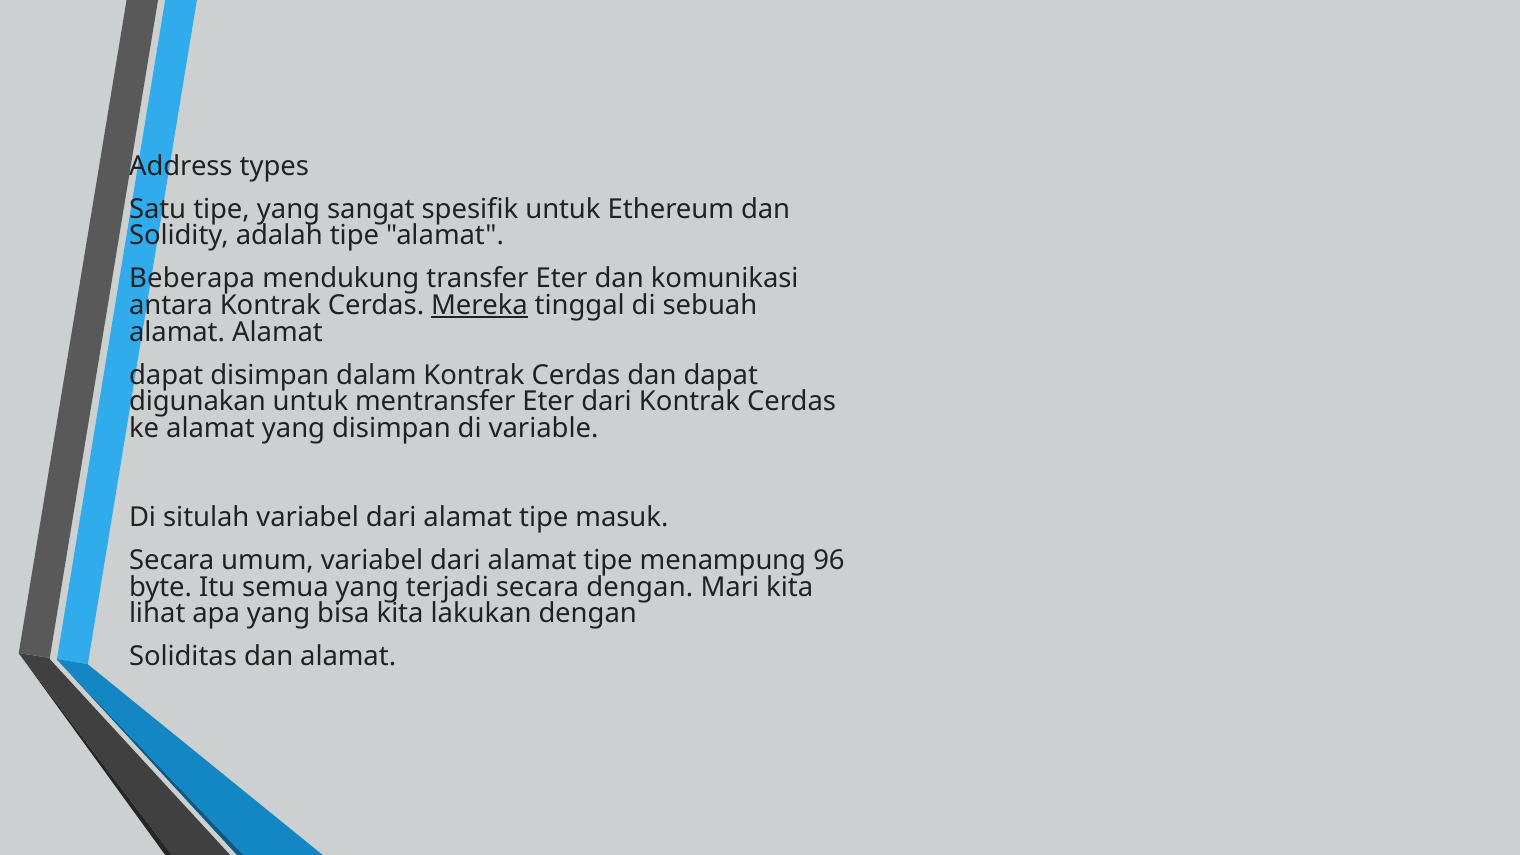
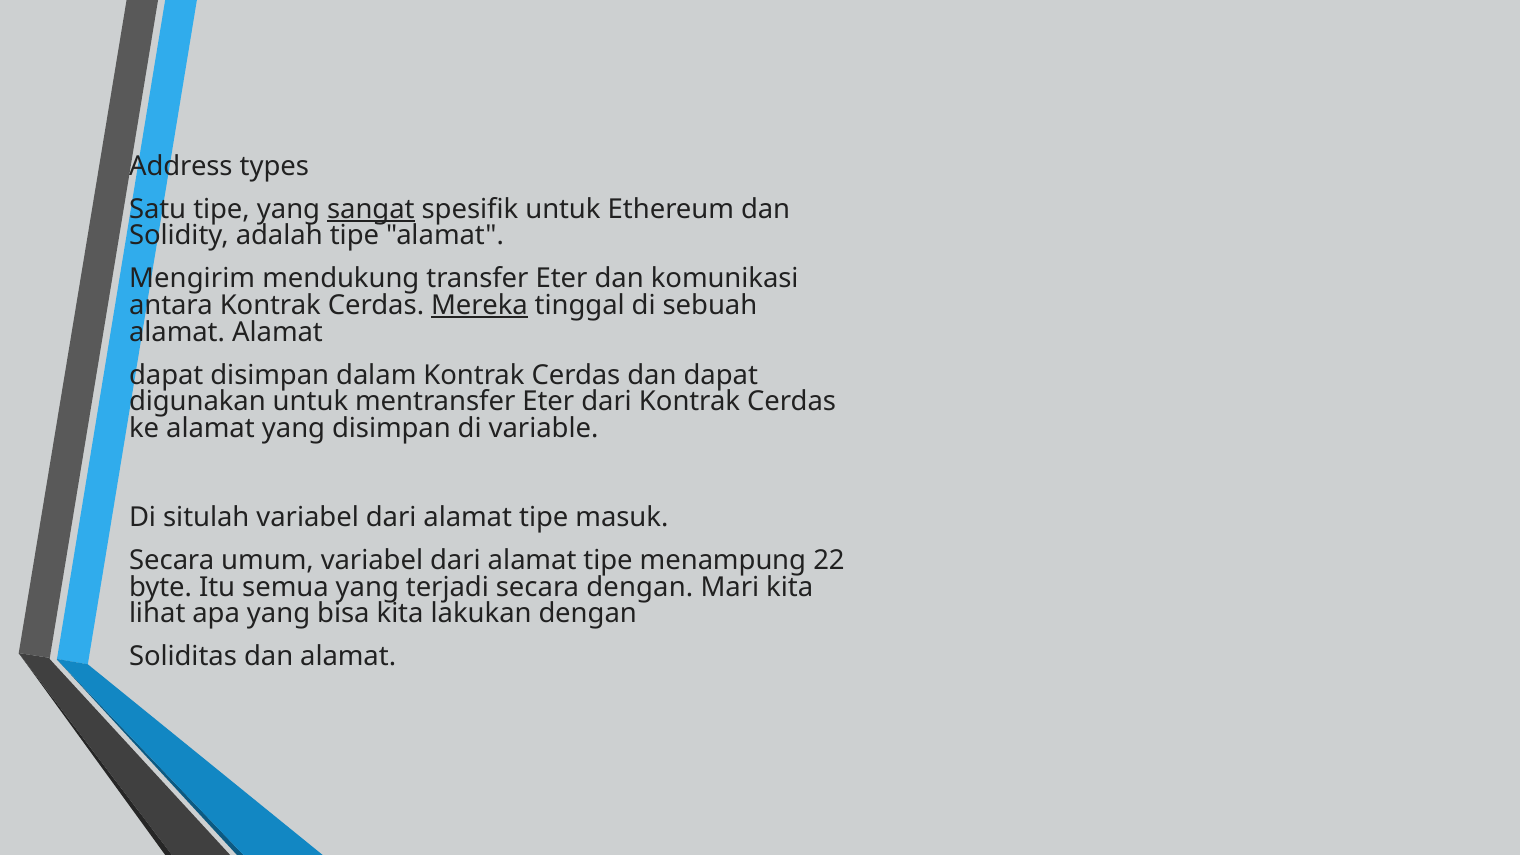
sangat underline: none -> present (371, 209)
Beberapa: Beberapa -> Mengirim (192, 279)
96: 96 -> 22 (829, 560)
